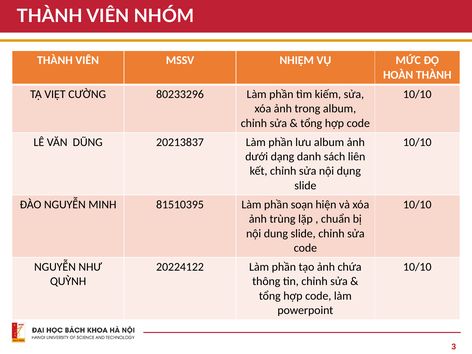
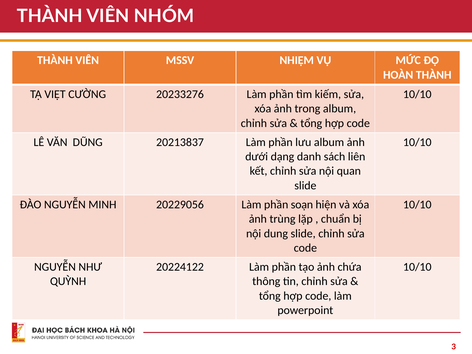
80233296: 80233296 -> 20233276 (180, 94)
dụng: dụng -> quan (349, 171)
81510395: 81510395 -> 20229056 (180, 205)
